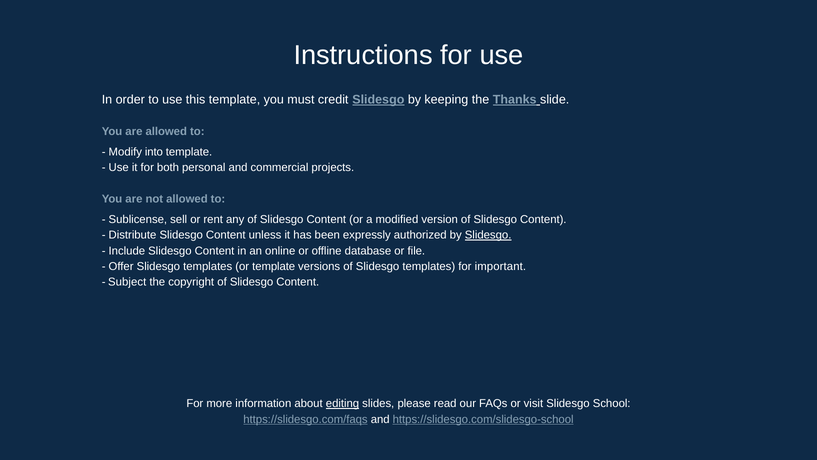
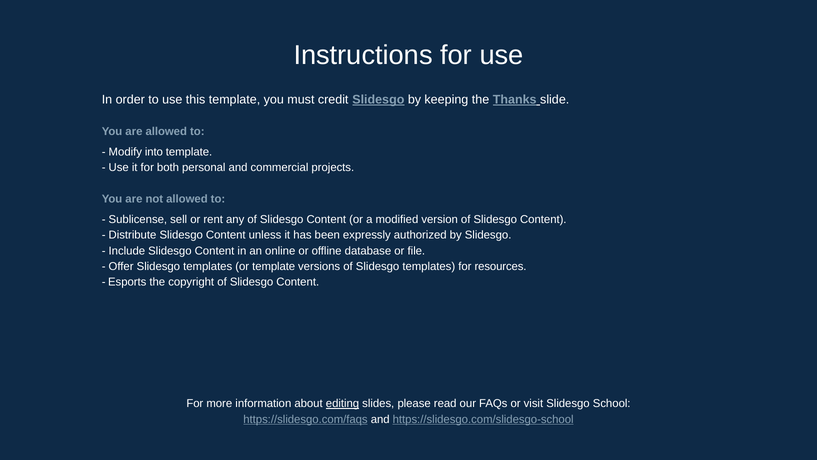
Slidesgo underline: present -> none (488, 235)
important: important -> resources (500, 266)
Subject: Subject -> Esports (127, 282)
